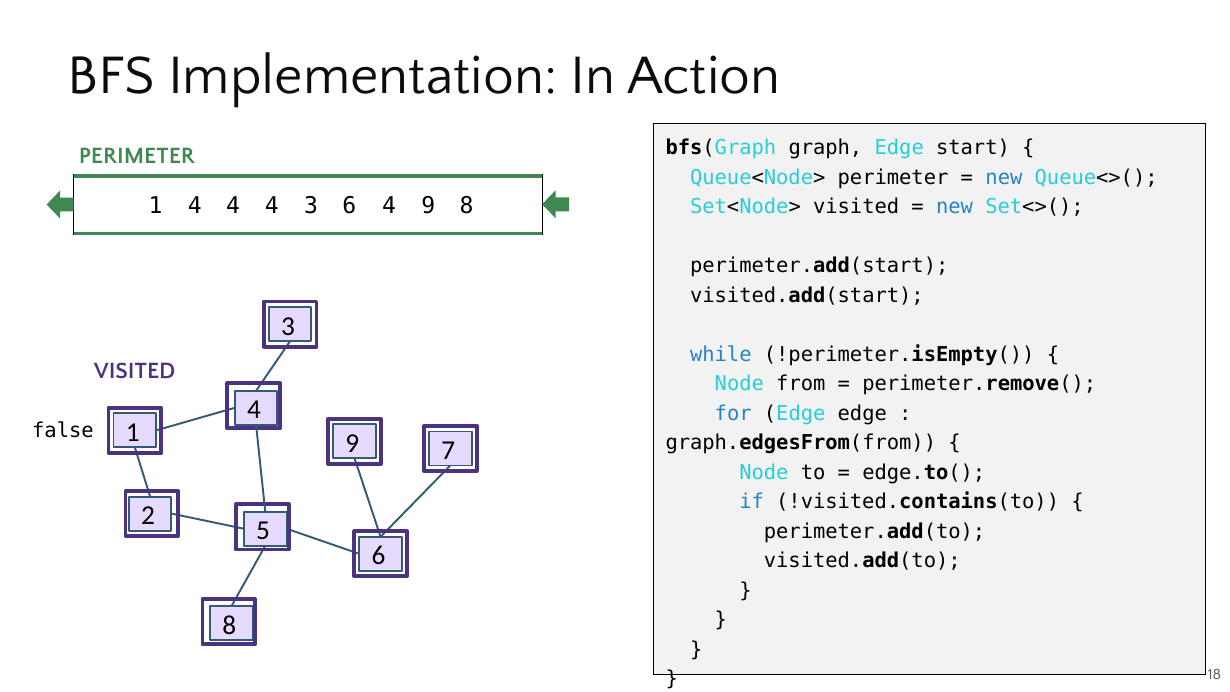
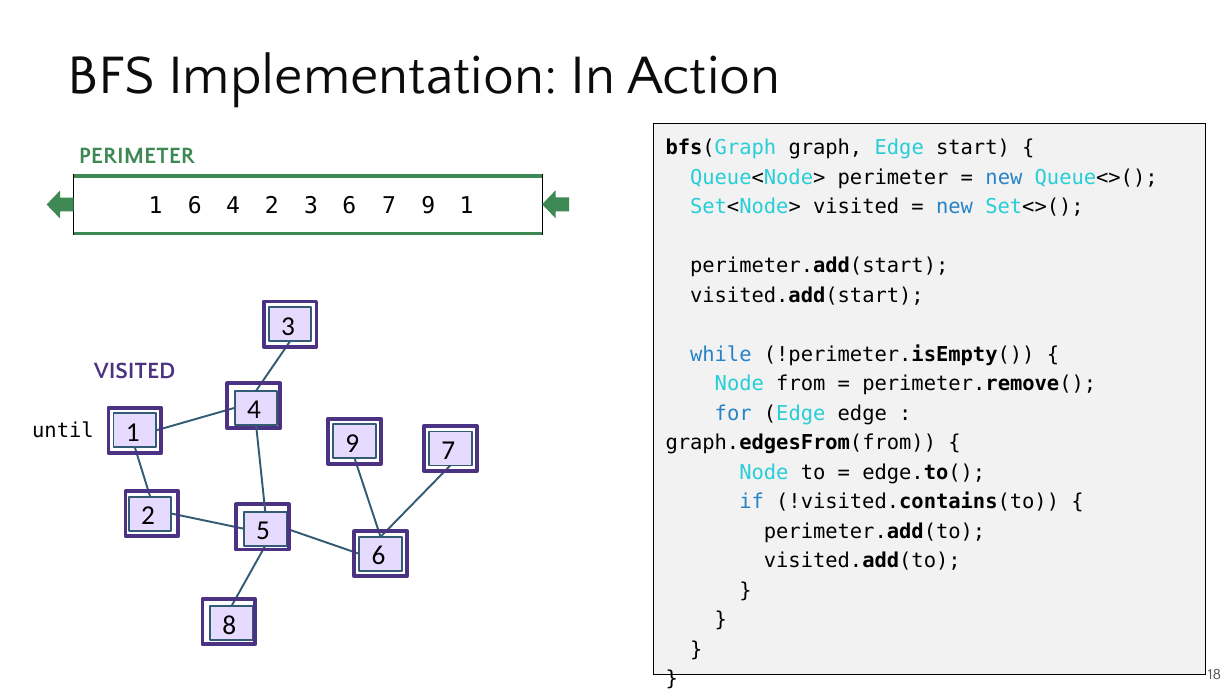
1 4: 4 -> 6 (195, 206)
4: 4 -> 2 (272, 206)
3 6 4: 4 -> 7 (389, 206)
8: 8 -> 1 (467, 206)
false: false -> until (63, 431)
